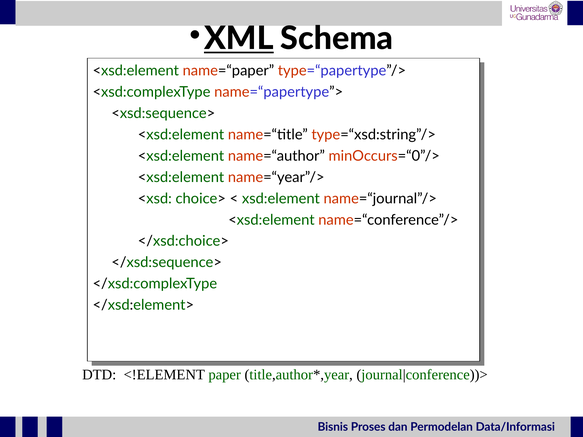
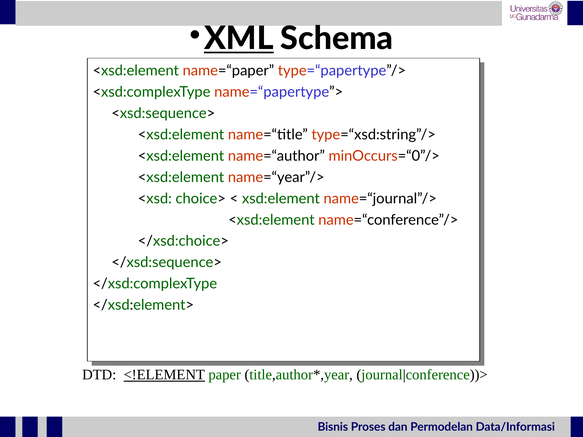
<!ELEMENT underline: none -> present (164, 375)
